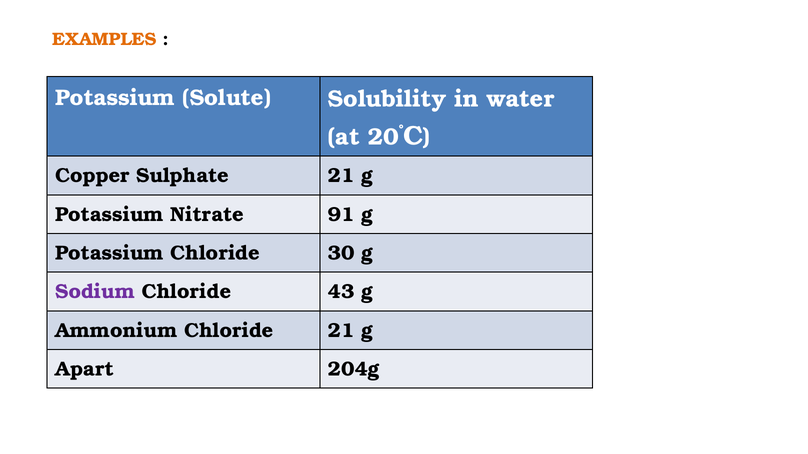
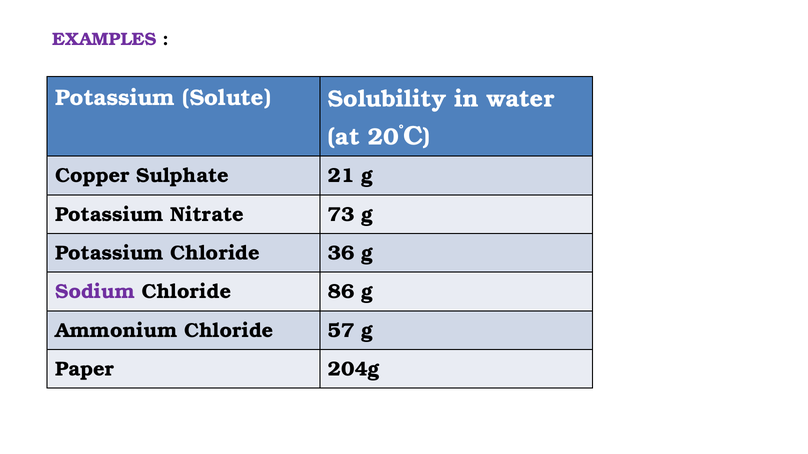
EXAMPLES colour: orange -> purple (104, 40)
91: 91 -> 73 (341, 215)
30: 30 -> 36 (341, 253)
43: 43 -> 86 (341, 292)
Chloride 21: 21 -> 57 (341, 331)
Apart: Apart -> Paper (85, 369)
